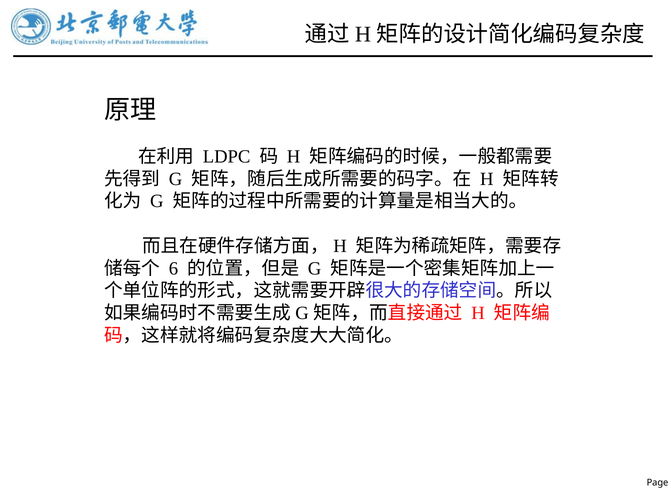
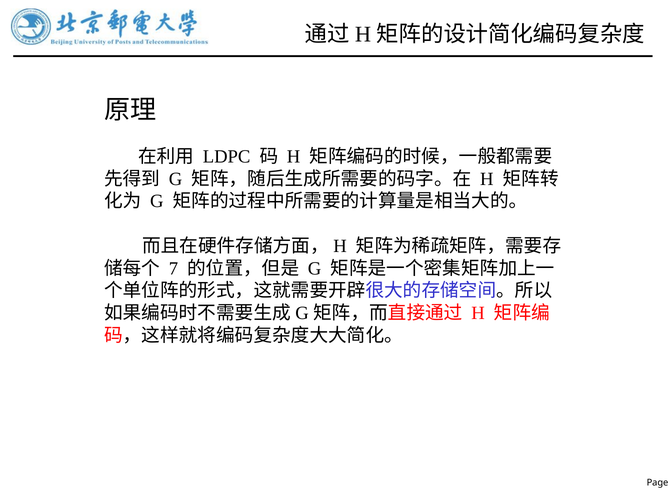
6: 6 -> 7 (173, 269)
